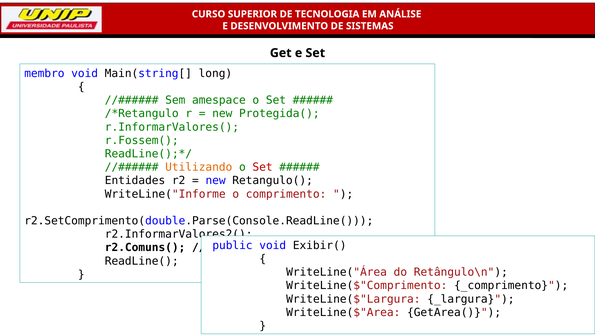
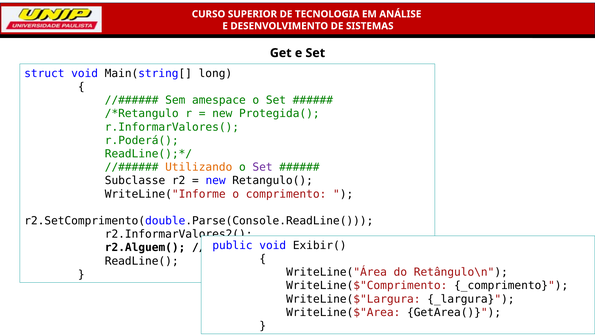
membro: membro -> struct (44, 73)
r.Fossem(: r.Fossem( -> r.Poderá( (142, 140)
Set colour: red -> purple (263, 167)
Entidades: Entidades -> Subclasse (135, 180)
r2.Comuns(: r2.Comuns( -> r2.Alguem( (145, 247)
